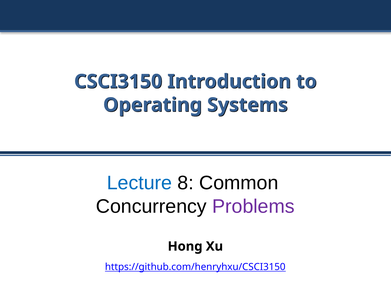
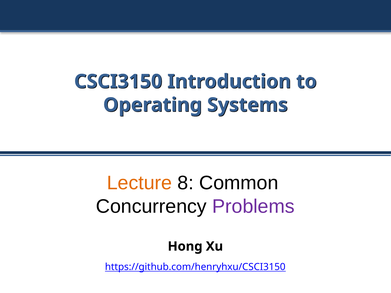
Lecture colour: blue -> orange (139, 183)
